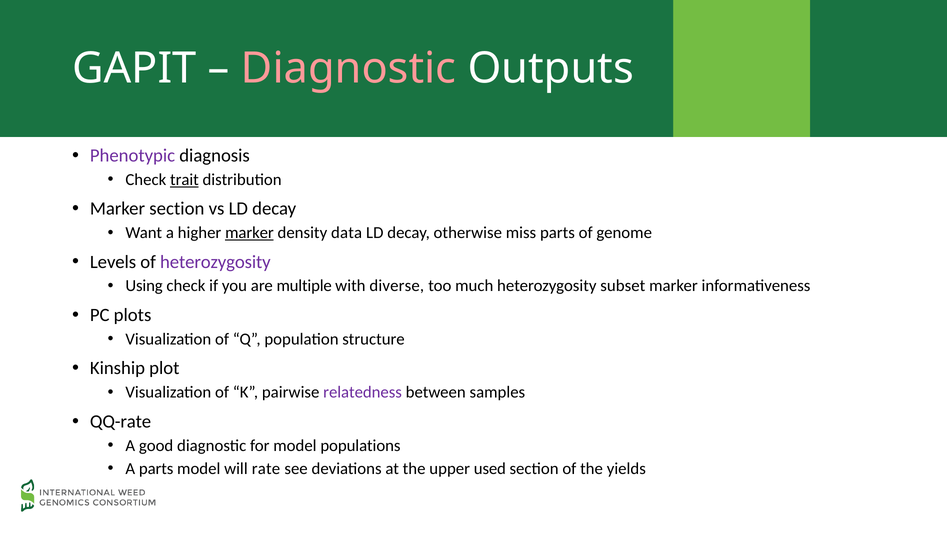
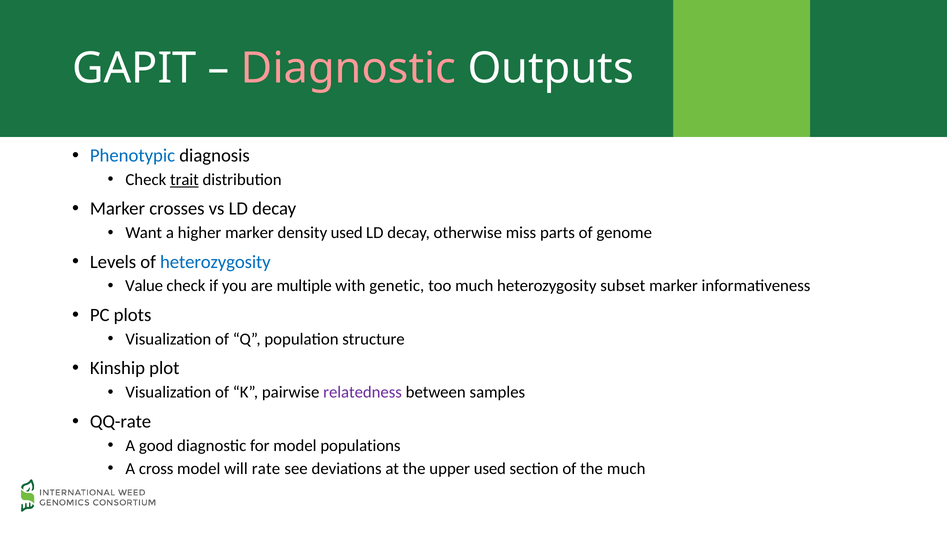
Phenotypic colour: purple -> blue (133, 155)
Marker section: section -> crosses (177, 209)
marker underline: present -> none (249, 233)
density data: data -> used (347, 233)
heterozygosity colour: purple -> blue (215, 262)
Using: Using -> Value (144, 286)
diverse: diverse -> genetic (397, 286)
A parts: parts -> cross (156, 468)
the yields: yields -> much (626, 468)
